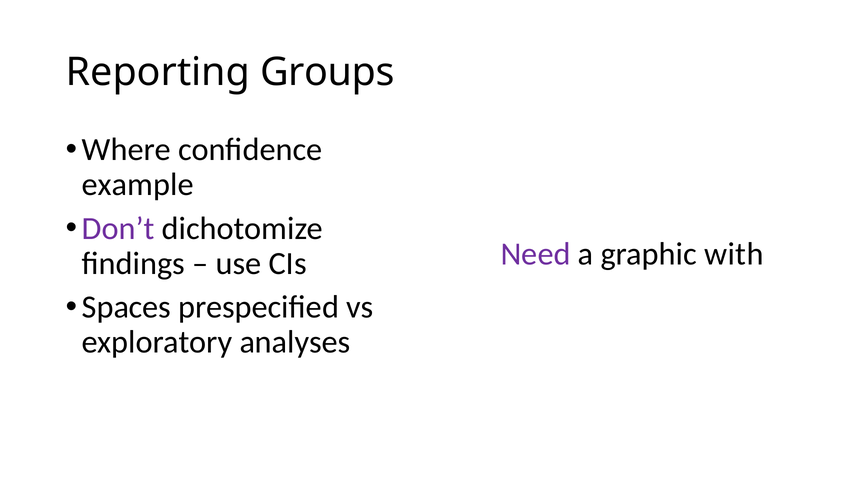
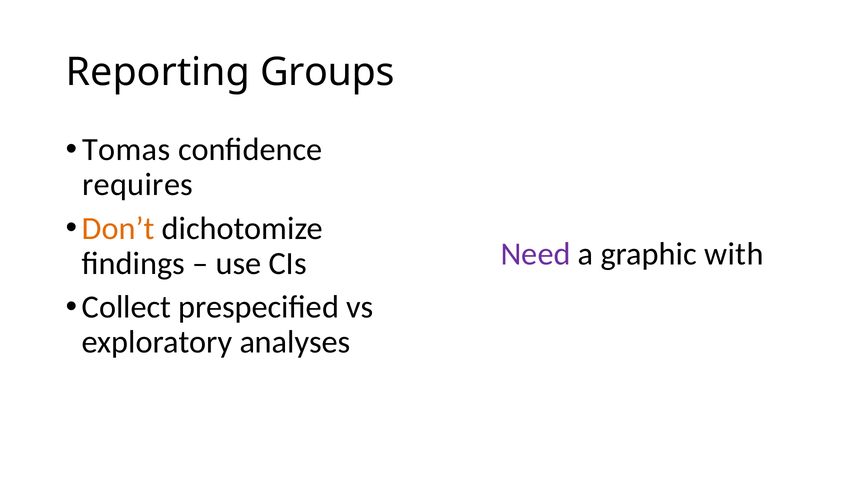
Where: Where -> Tomas (126, 150)
example: example -> requires (138, 184)
Don’t colour: purple -> orange (118, 228)
Spaces: Spaces -> Collect (126, 307)
